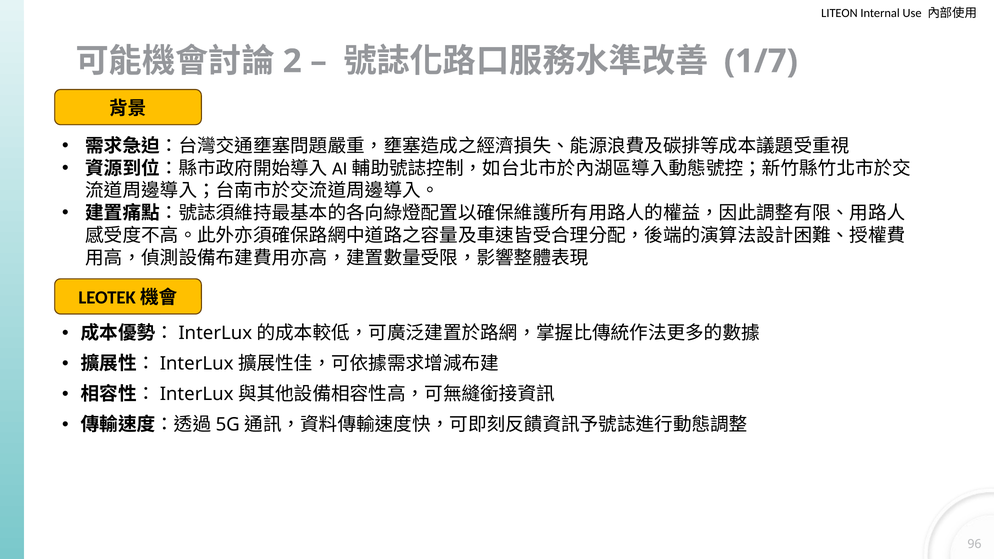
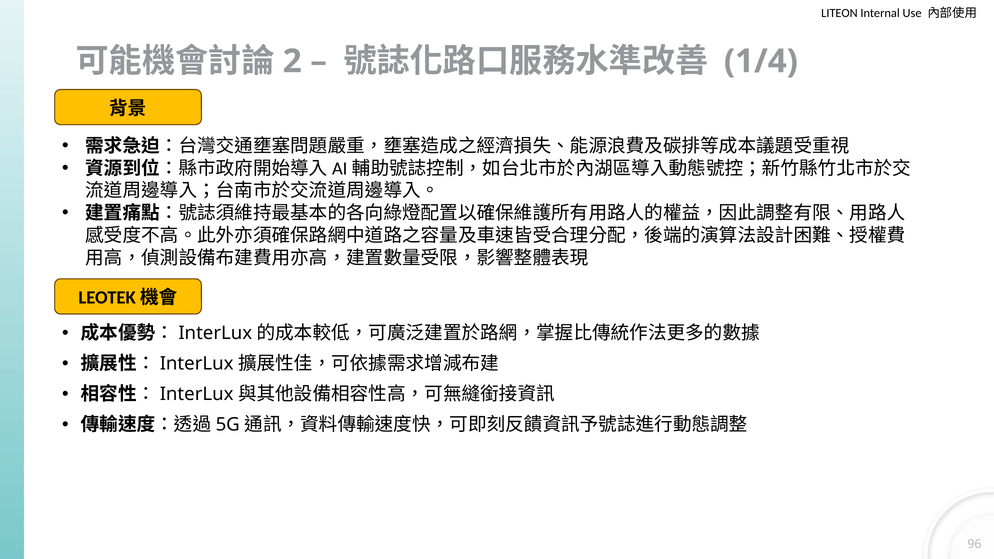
1/7: 1/7 -> 1/4 (761, 61)
